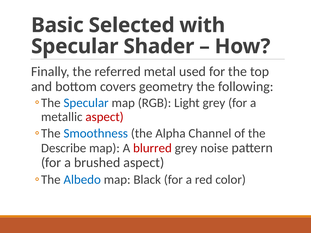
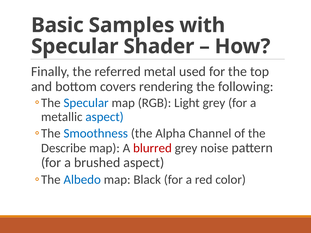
Selected: Selected -> Samples (132, 25)
geometry: geometry -> rendering (166, 87)
aspect colour: red -> blue (105, 117)
